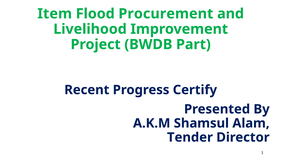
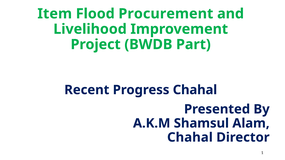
Progress Certify: Certify -> Chahal (195, 90)
Tender: Tender -> Chahal (190, 138)
